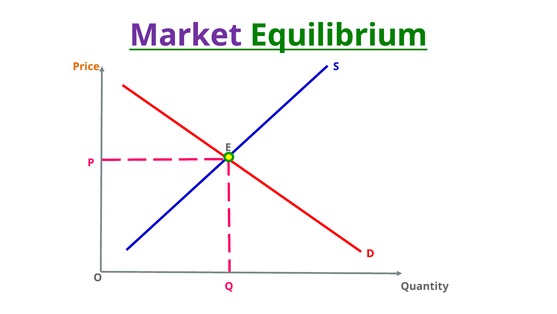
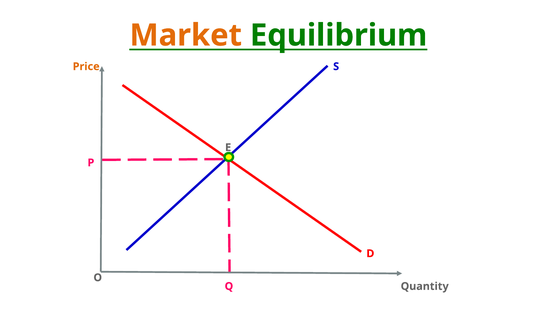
Market colour: purple -> orange (186, 35)
